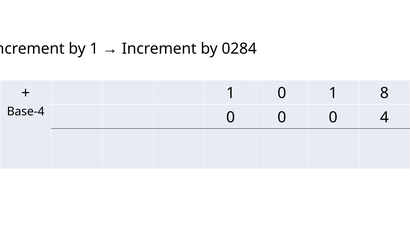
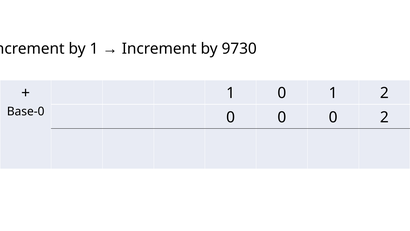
0284: 0284 -> 9730 (239, 49)
1 8: 8 -> 2 (384, 93)
Base-4: Base-4 -> Base-0 (26, 111)
0 4: 4 -> 2 (384, 117)
